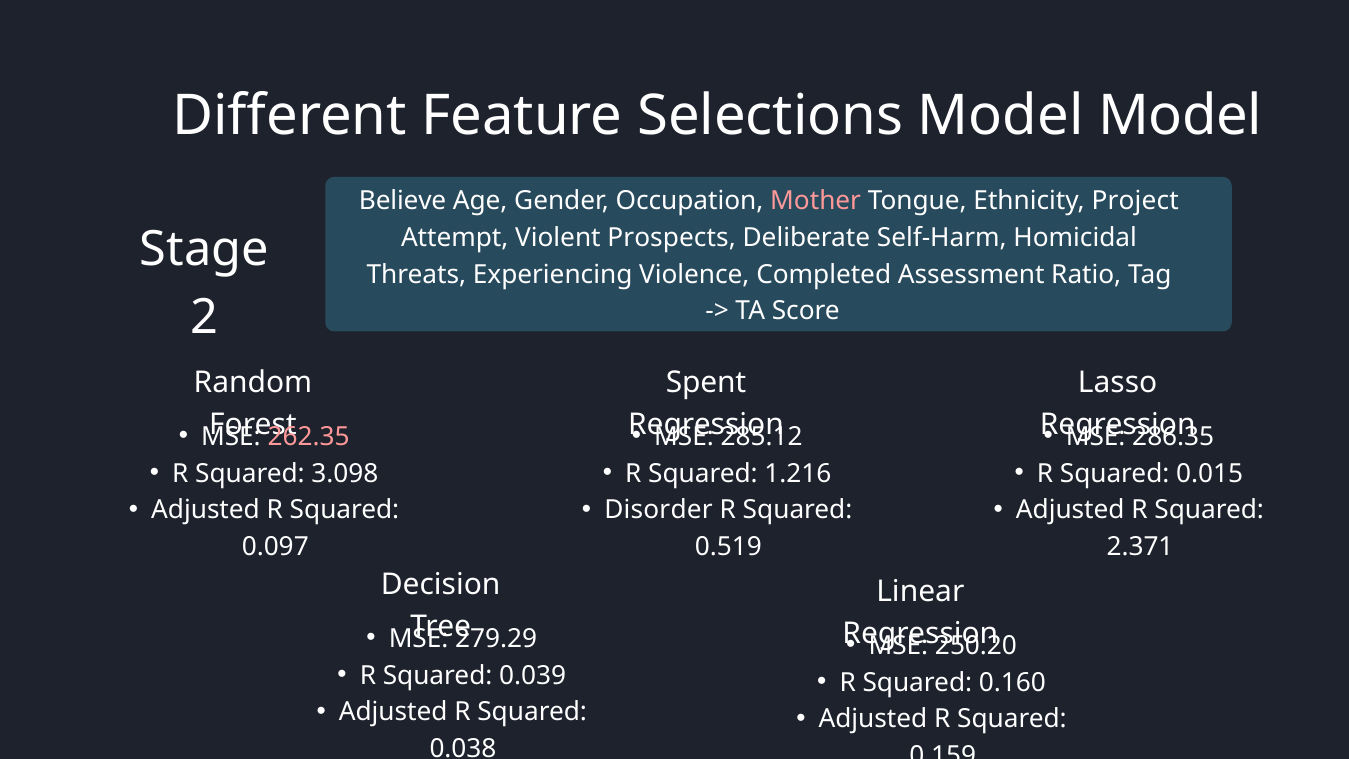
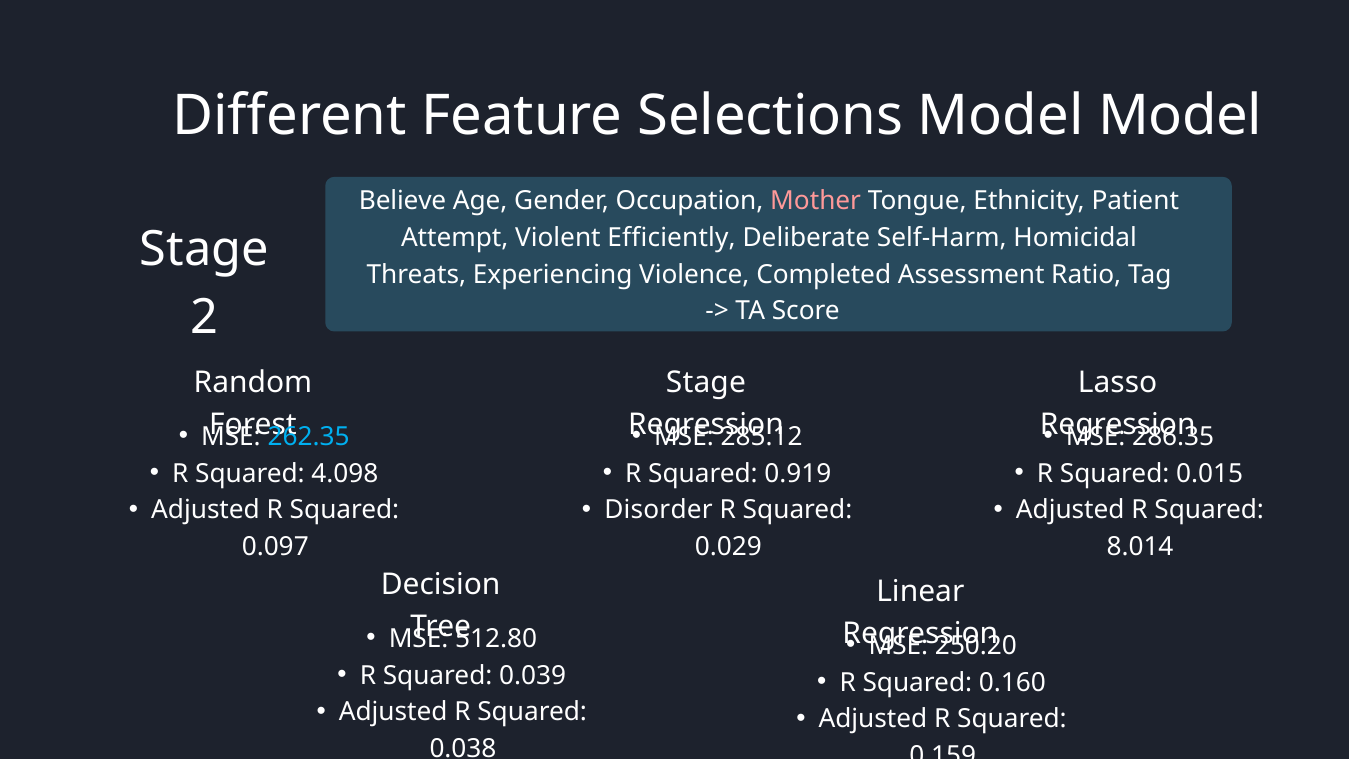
Project: Project -> Patient (1135, 201)
Prospects: Prospects -> Efficiently (672, 238)
Spent: Spent -> Stage (706, 382)
262.35 colour: pink -> light blue (309, 437)
3.098: 3.098 -> 4.098 (345, 473)
1.216: 1.216 -> 0.919 (798, 473)
0.519: 0.519 -> 0.029 (728, 547)
2.371: 2.371 -> 8.014 (1140, 547)
279.29: 279.29 -> 512.80 (496, 639)
